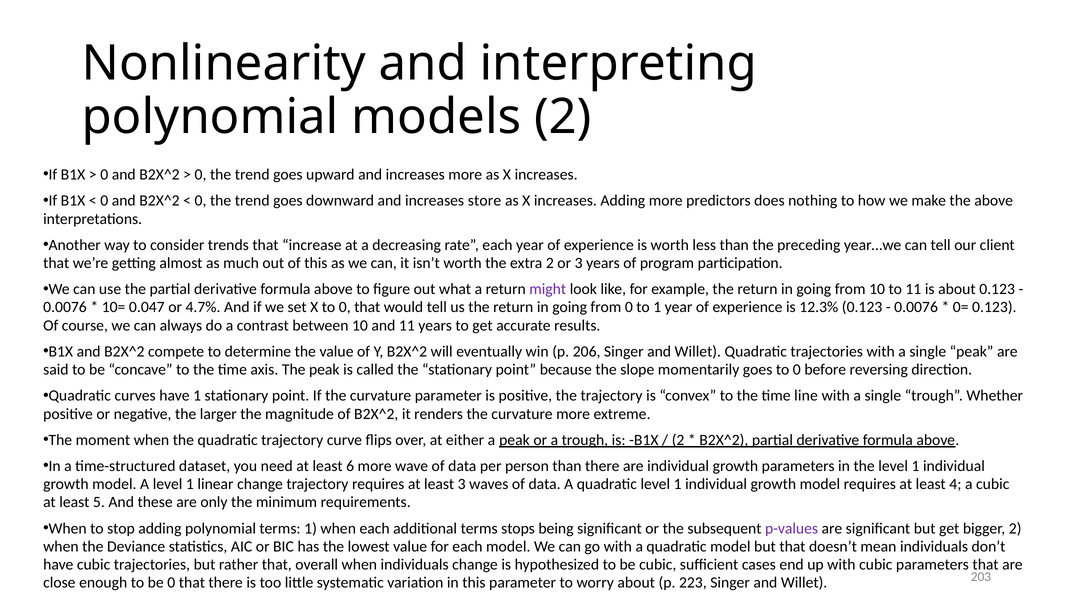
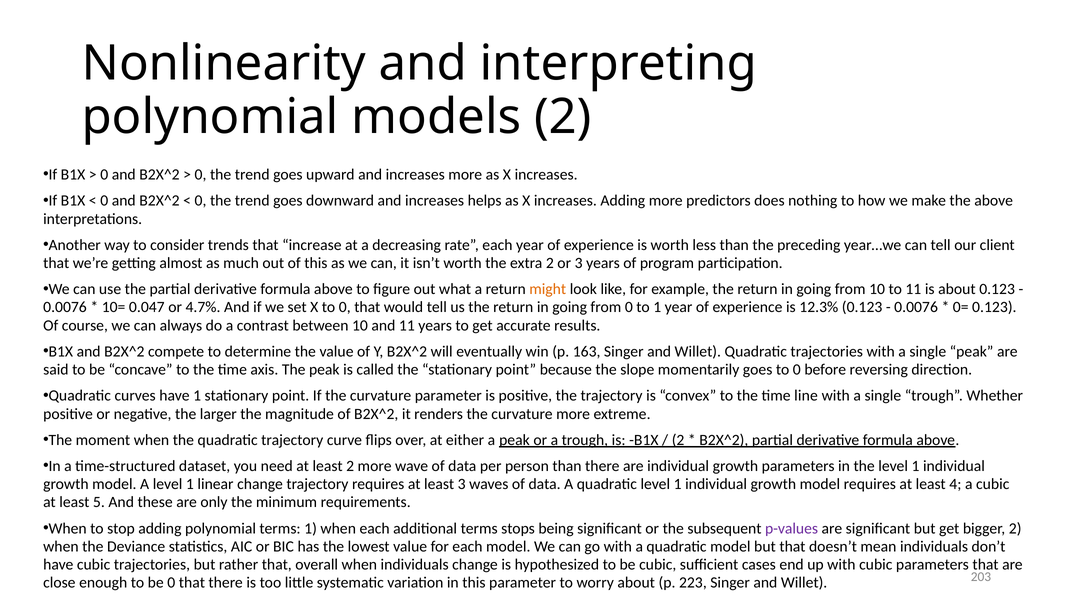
store: store -> helps (485, 201)
might colour: purple -> orange (548, 289)
206: 206 -> 163 (587, 351)
least 6: 6 -> 2 (350, 466)
